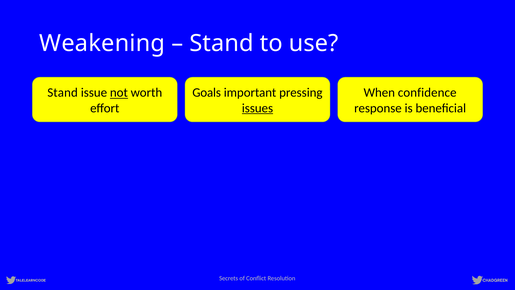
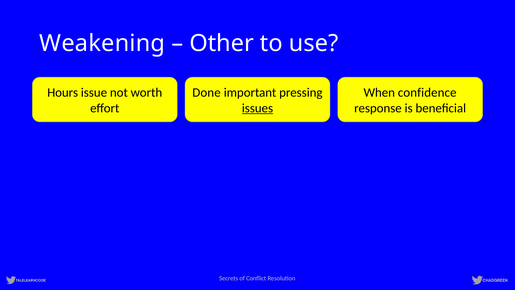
Stand: Stand -> Other (222, 43)
Stand: Stand -> Hours (63, 93)
not underline: present -> none (119, 93)
Goals: Goals -> Done (207, 93)
